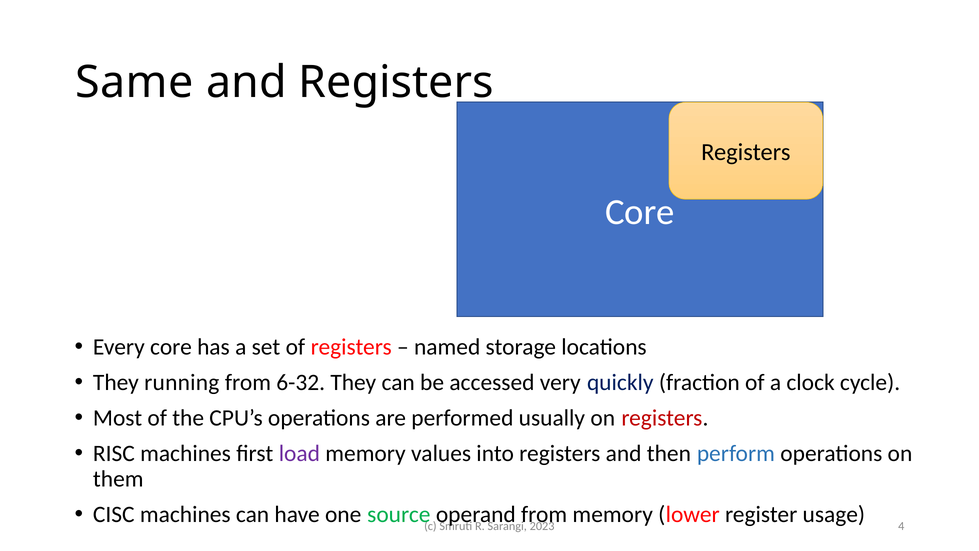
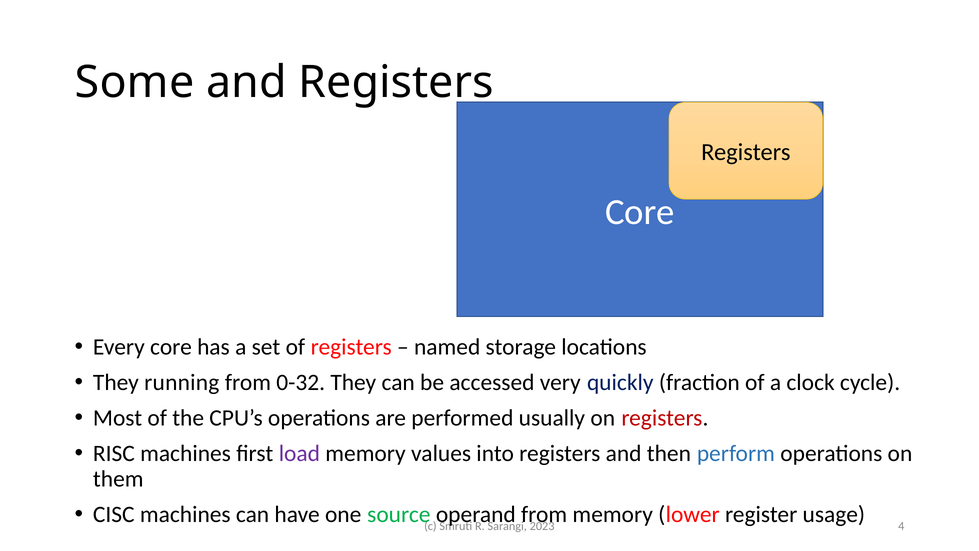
Same: Same -> Some (135, 82)
6-32: 6-32 -> 0-32 (301, 382)
